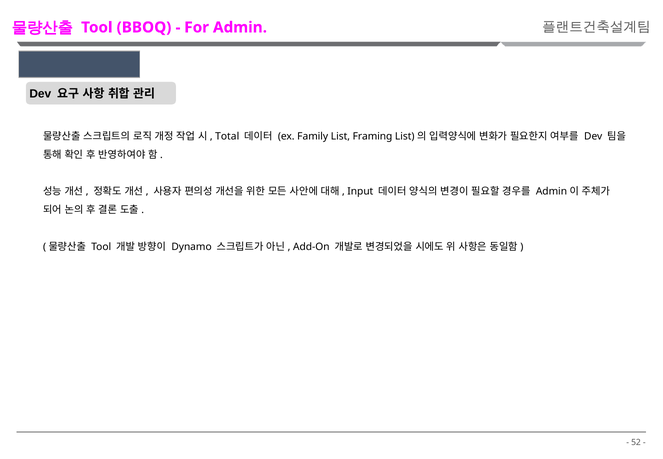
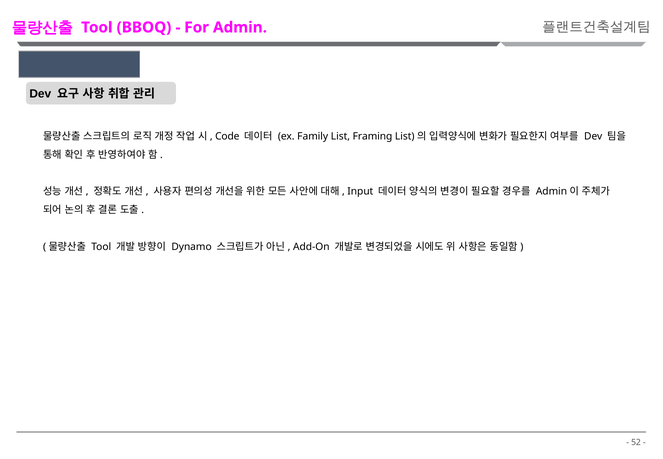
Total: Total -> Code (227, 137)
